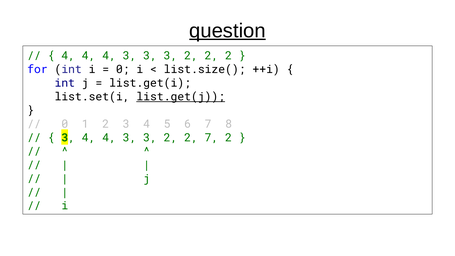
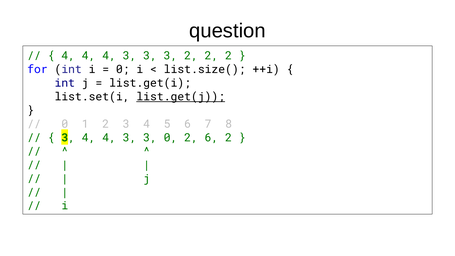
question underline: present -> none (227, 31)
4 3 3 2: 2 -> 0 (171, 138)
2 7: 7 -> 6 (211, 138)
